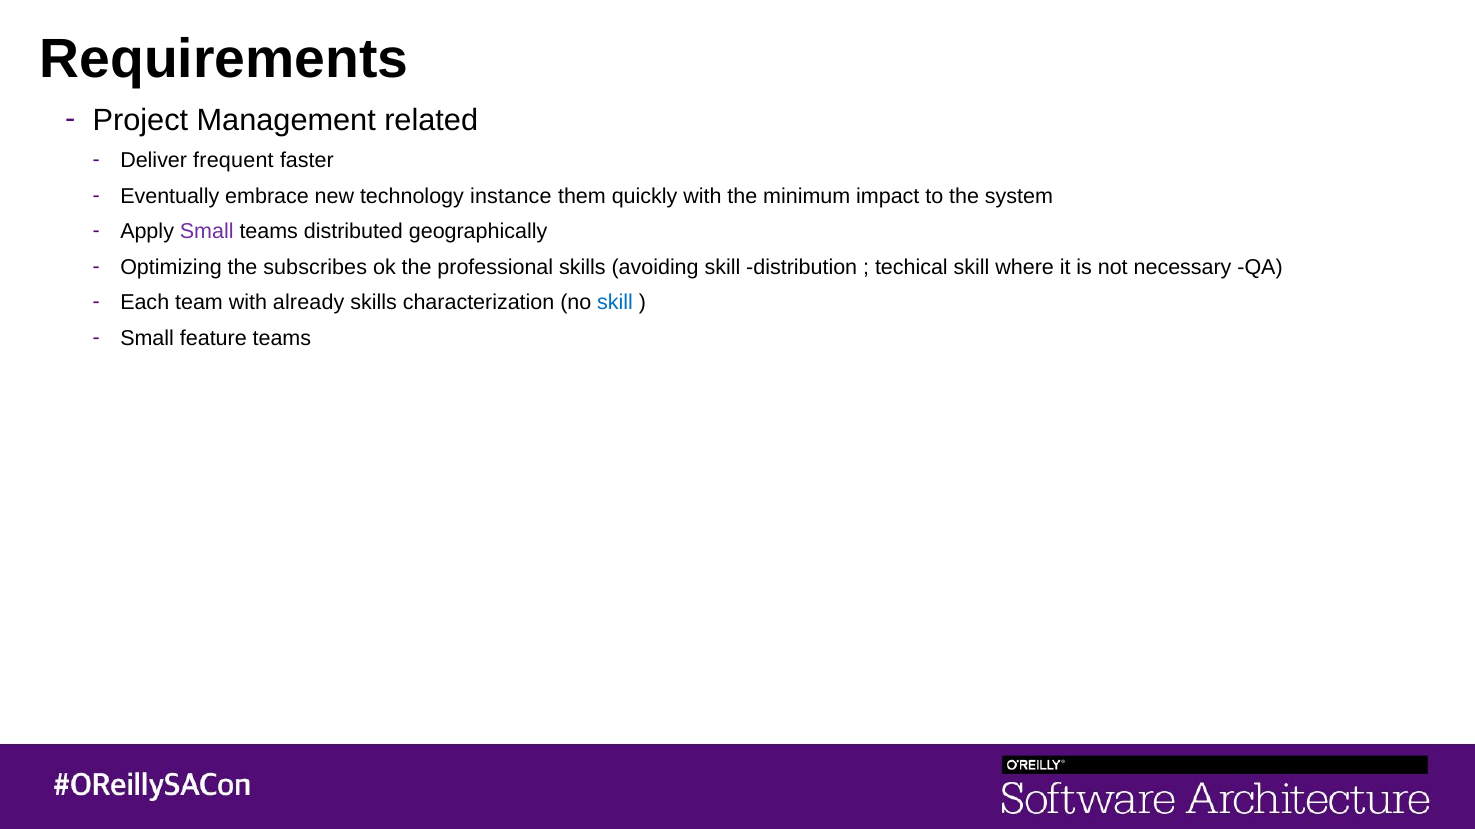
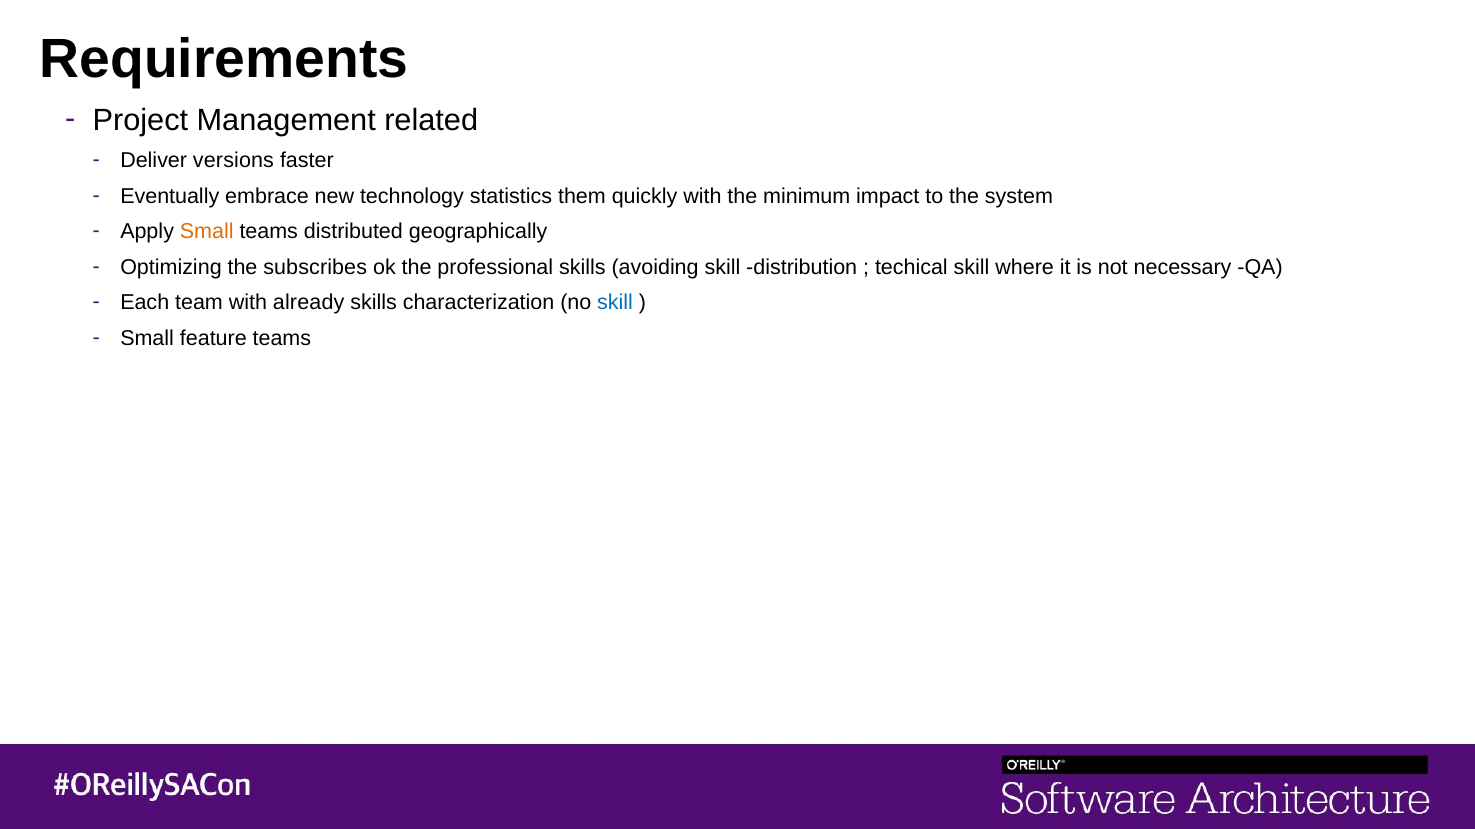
frequent: frequent -> versions (233, 161)
instance: instance -> statistics (511, 196)
Small colour: purple -> orange (207, 232)
